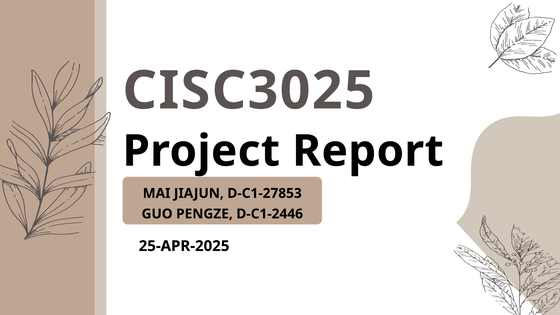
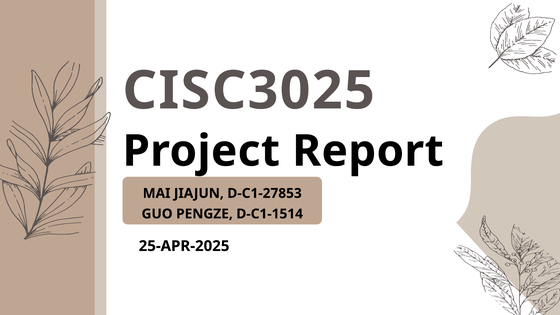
D-C1-2446: D-C1-2446 -> D-C1-1514 (270, 214)
